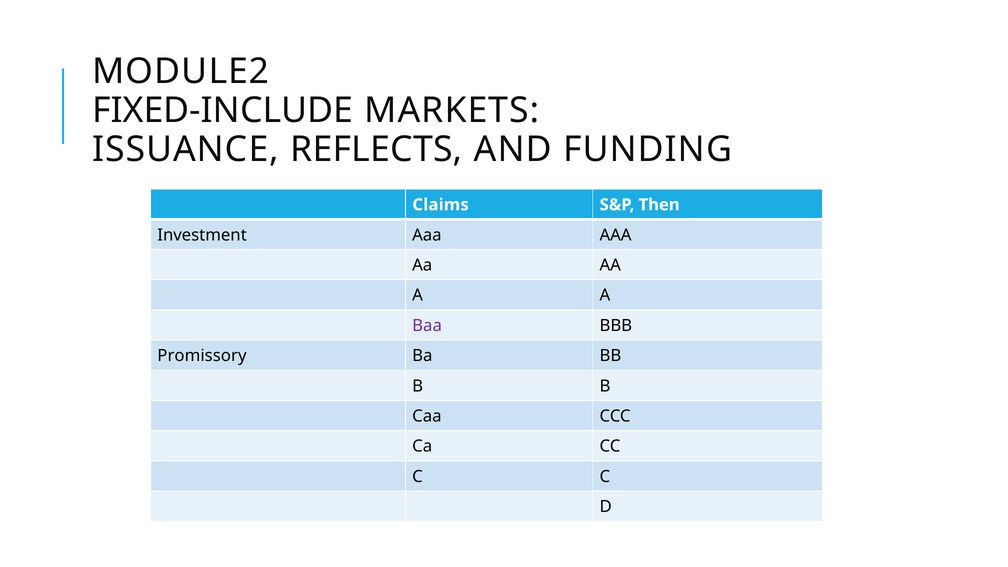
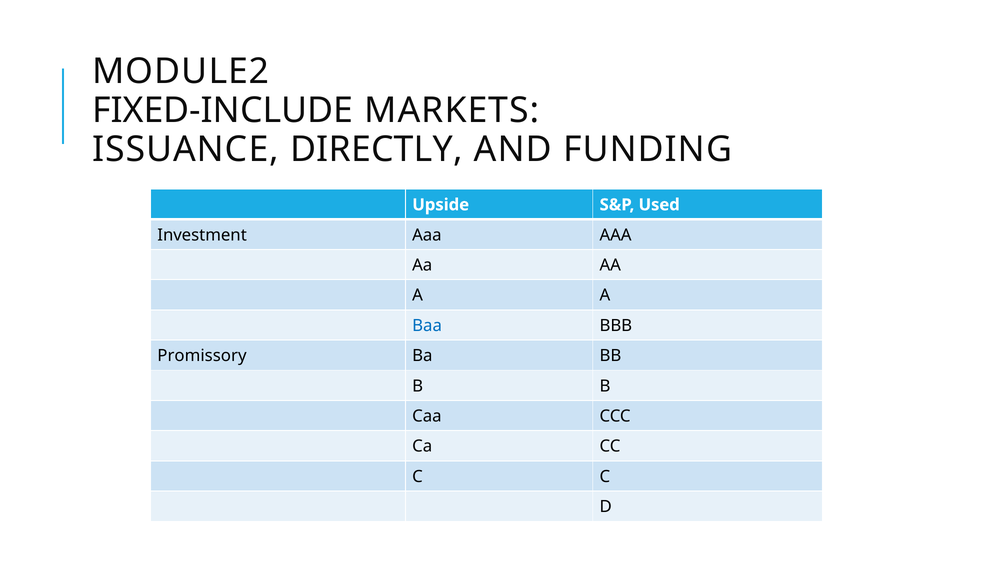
REFLECTS: REFLECTS -> DIRECTLY (376, 149)
Claims: Claims -> Upside (441, 205)
Then: Then -> Used (659, 205)
Baa colour: purple -> blue (427, 326)
